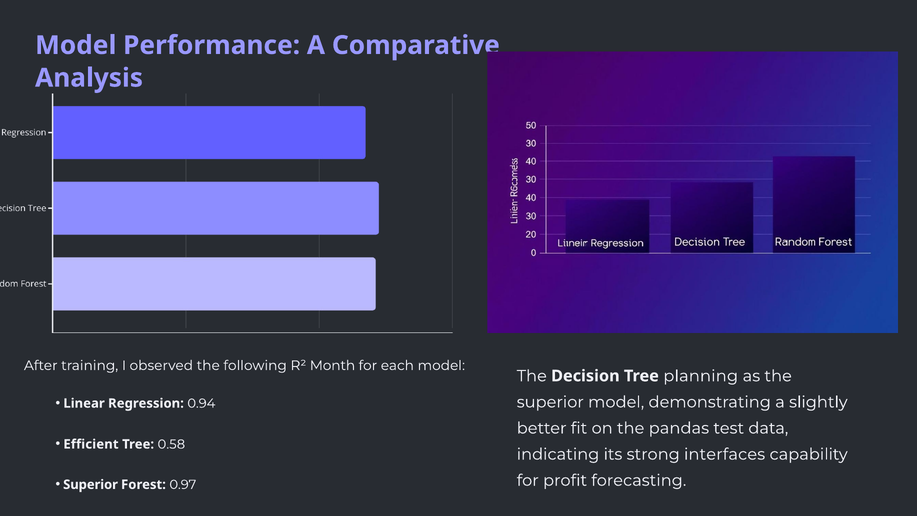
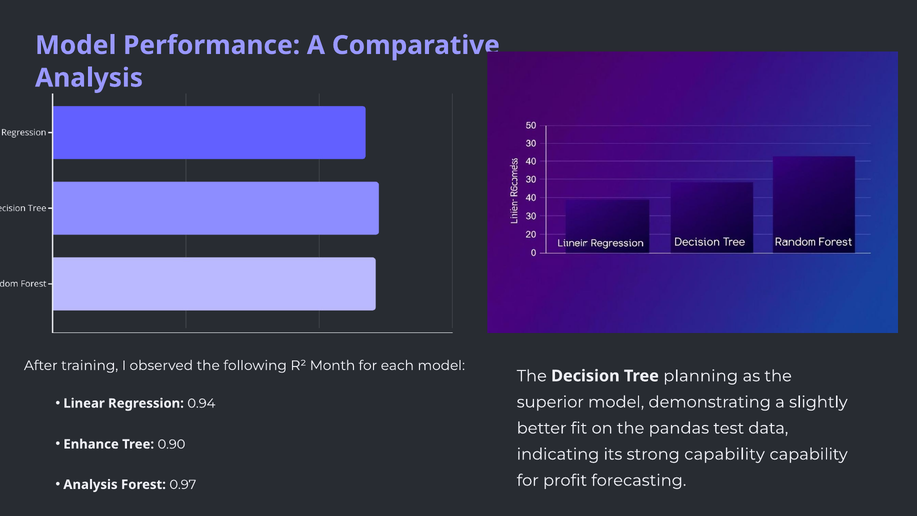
Efficient: Efficient -> Enhance (91, 444)
0.58: 0.58 -> 0.90 (171, 444)
strong interfaces: interfaces -> capability (725, 454)
Superior: Superior -> Analysis (90, 484)
